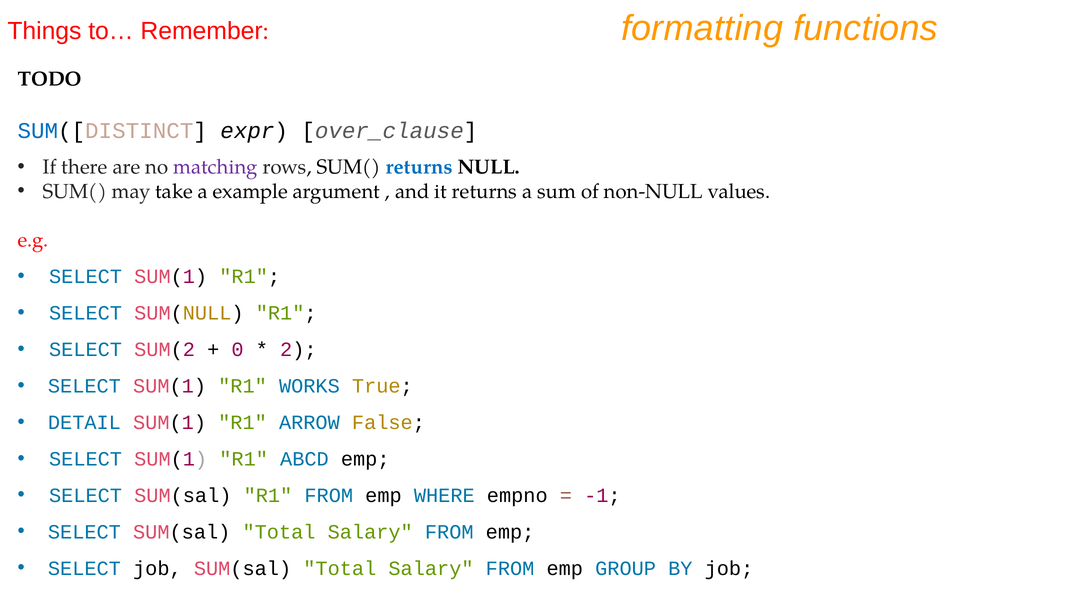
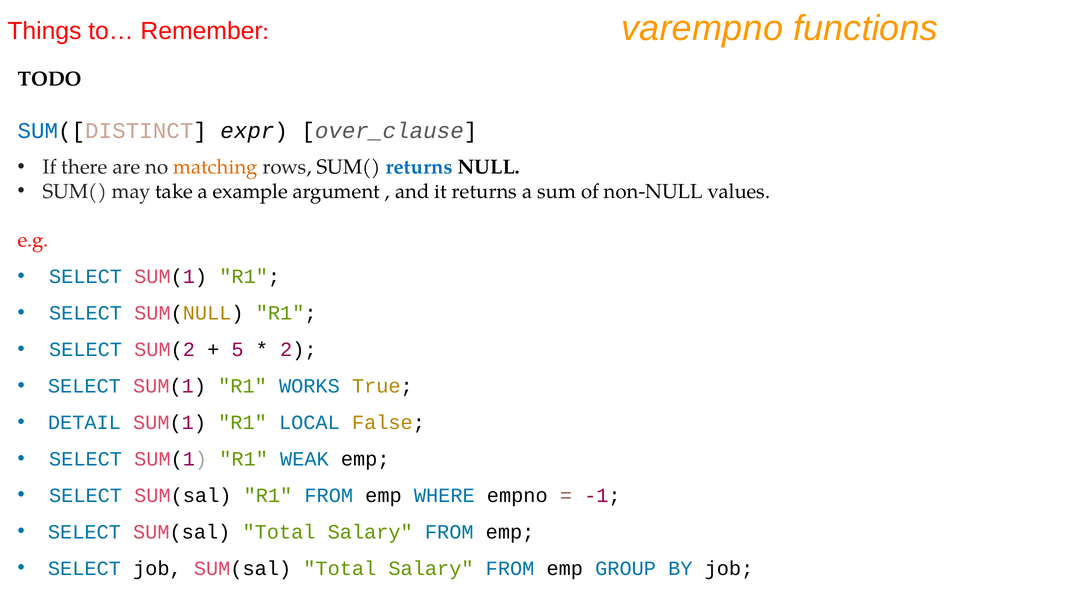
formatting: formatting -> varempno (702, 28)
matching colour: purple -> orange (216, 167)
0: 0 -> 5 (238, 349)
ARROW: ARROW -> LOCAL (309, 422)
ABCD: ABCD -> WEAK (304, 459)
